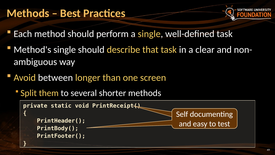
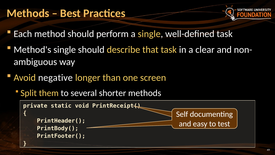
between: between -> negative (55, 78)
